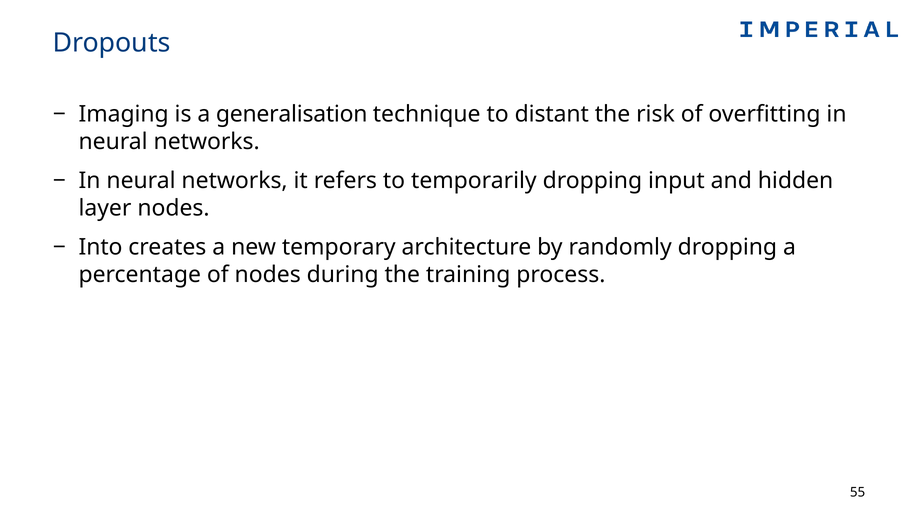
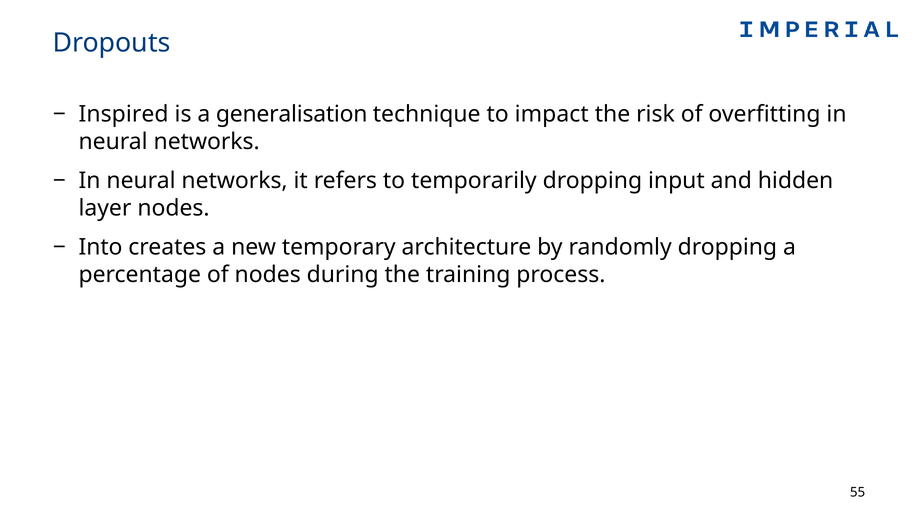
Imaging: Imaging -> Inspired (124, 114)
distant: distant -> impact (552, 114)
